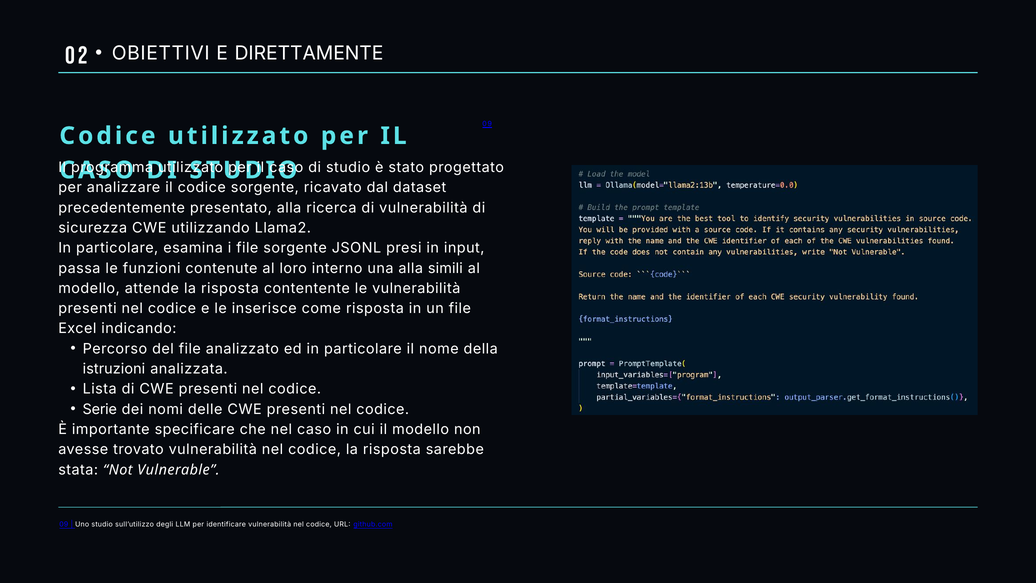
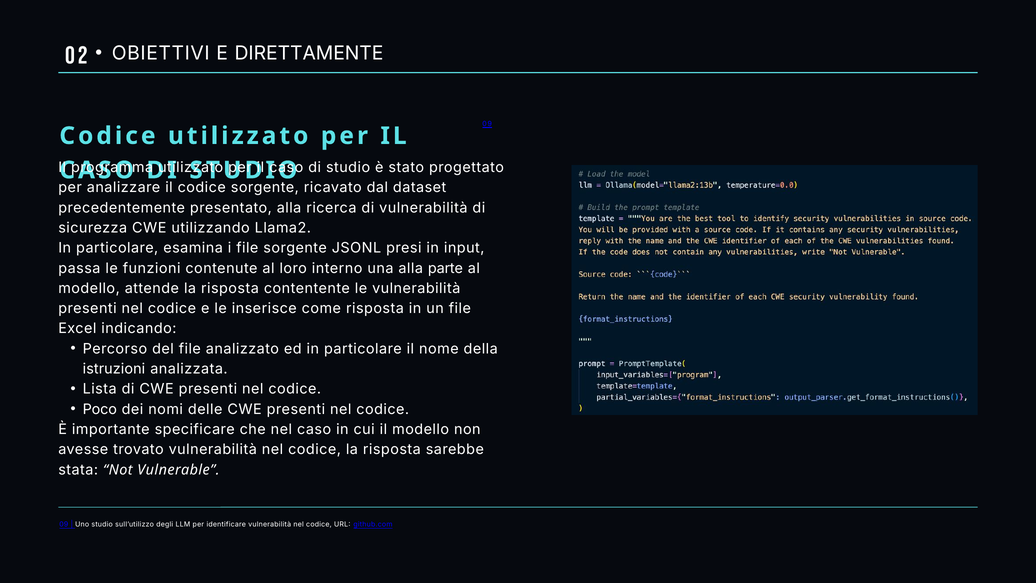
simili: simili -> parte (445, 268)
Serie: Serie -> Poco (100, 409)
